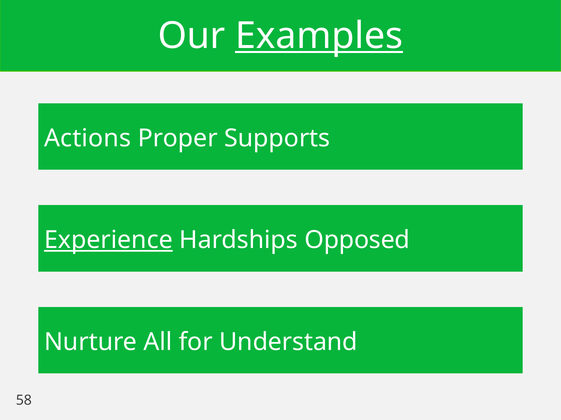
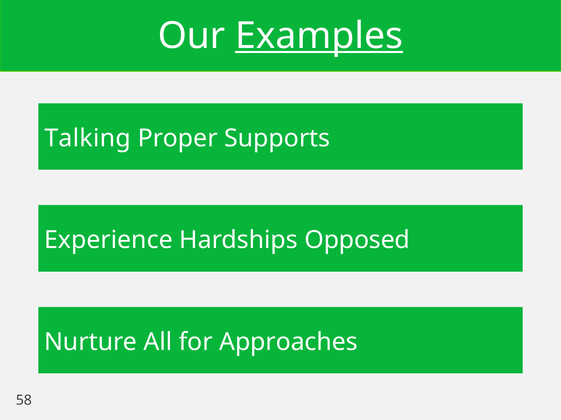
Actions: Actions -> Talking (88, 138)
Experience underline: present -> none (108, 241)
Understand: Understand -> Approaches (288, 343)
